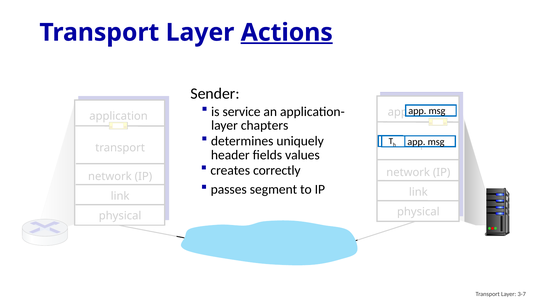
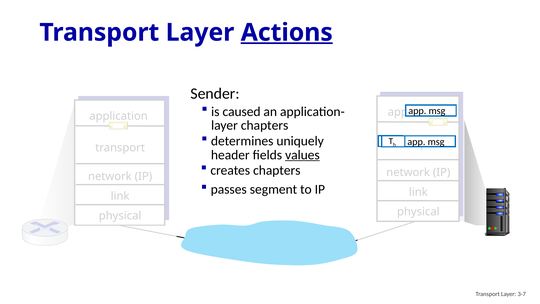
service: service -> caused (242, 112)
values underline: none -> present (302, 155)
creates correctly: correctly -> chapters (277, 170)
